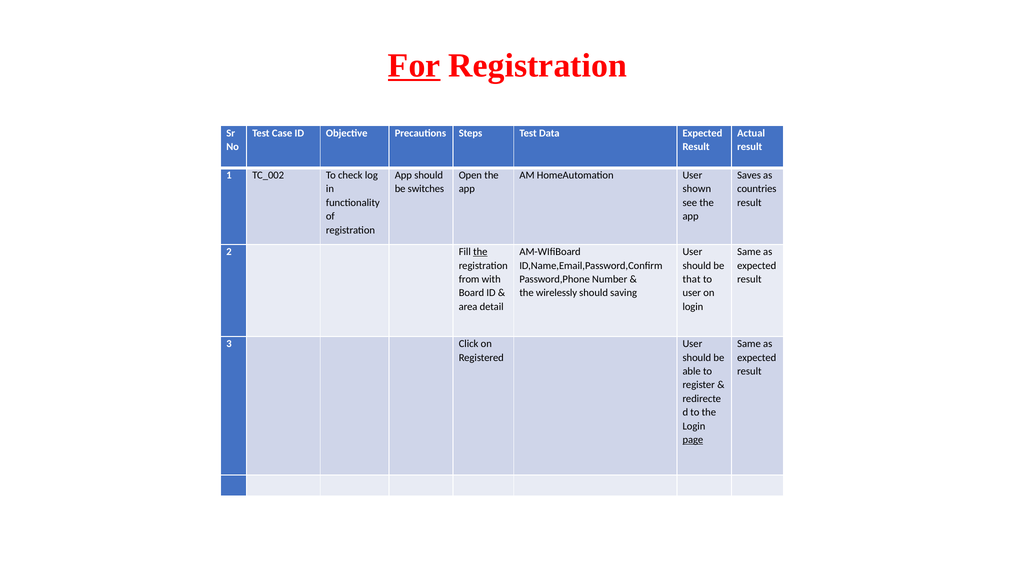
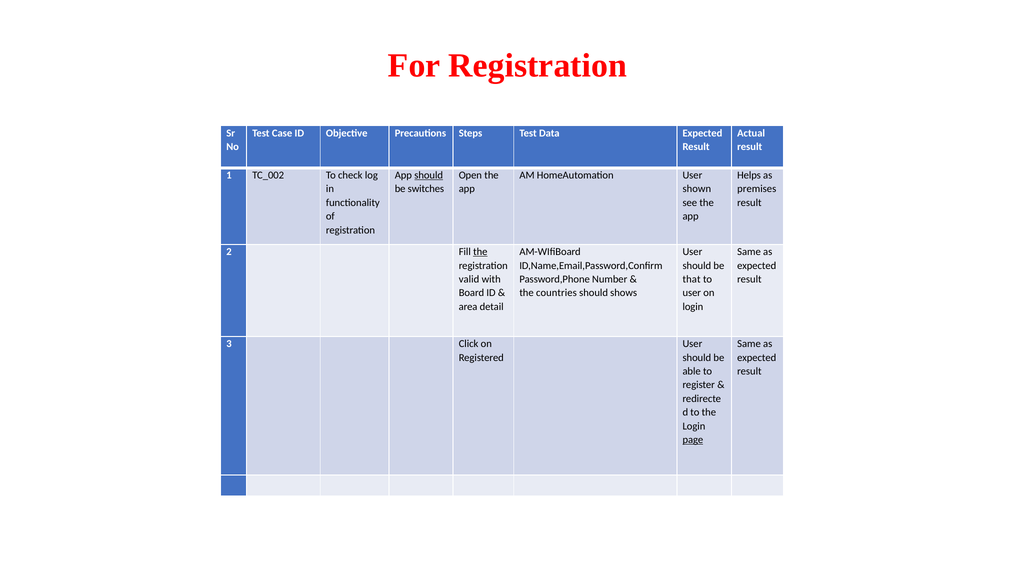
For underline: present -> none (414, 66)
should underline: none -> present (429, 175)
Saves: Saves -> Helps (749, 175)
countries: countries -> premises (757, 189)
from: from -> valid (469, 279)
wirelessly: wirelessly -> countries (556, 293)
saving: saving -> shows (624, 293)
